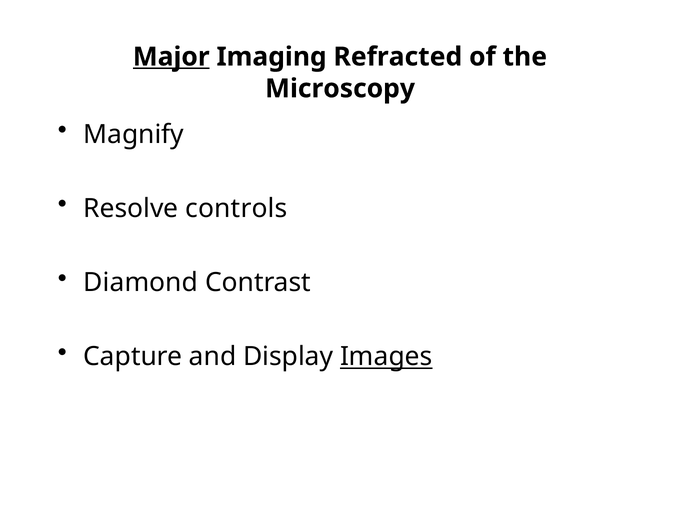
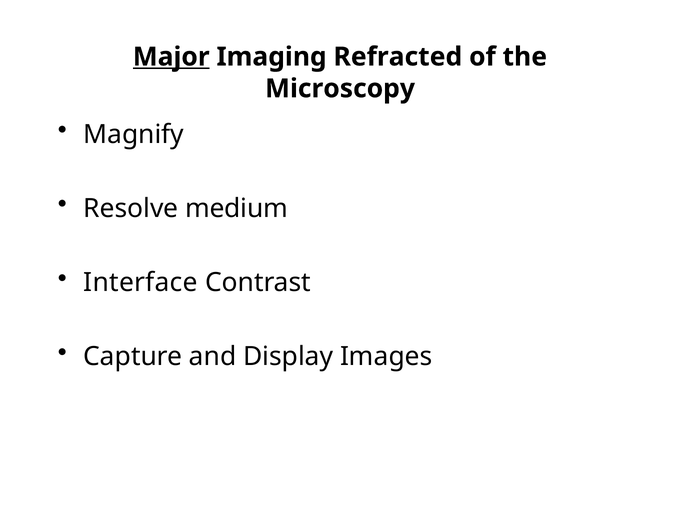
controls: controls -> medium (237, 209)
Diamond: Diamond -> Interface (141, 283)
Images underline: present -> none (386, 357)
